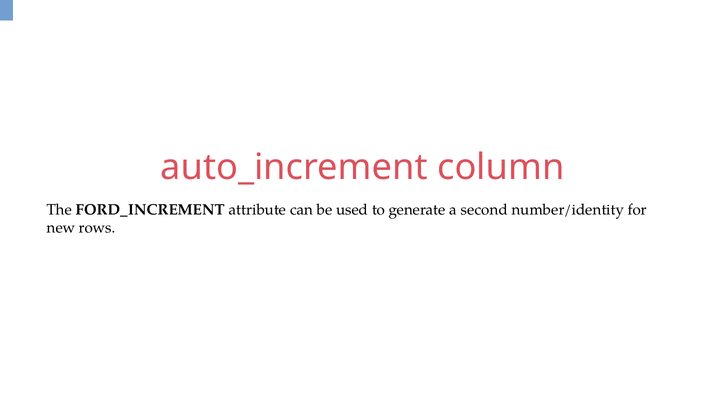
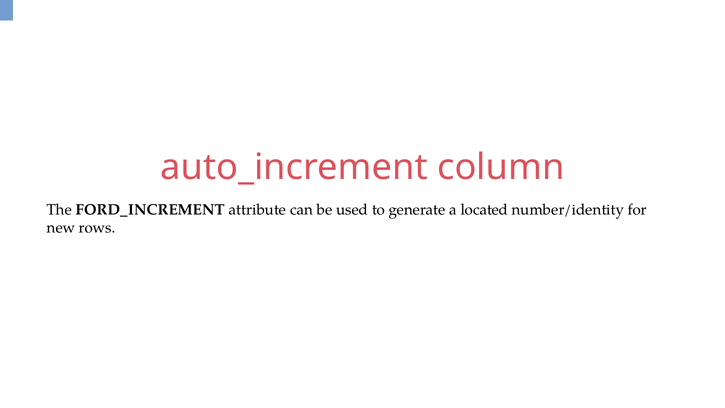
second: second -> located (484, 209)
